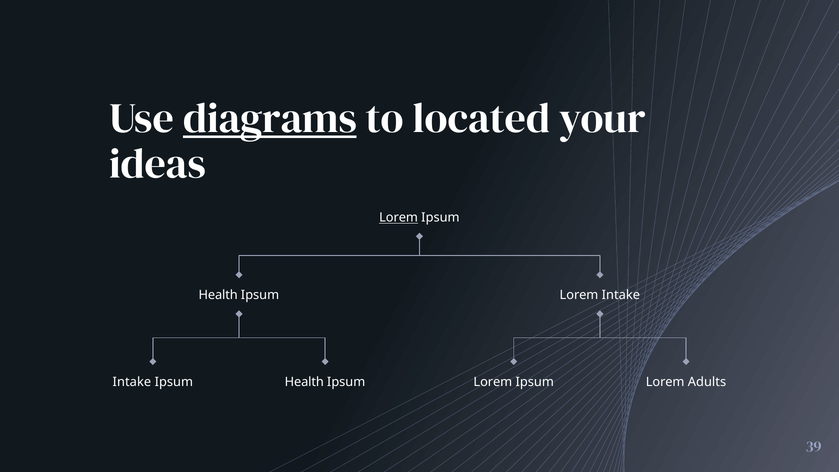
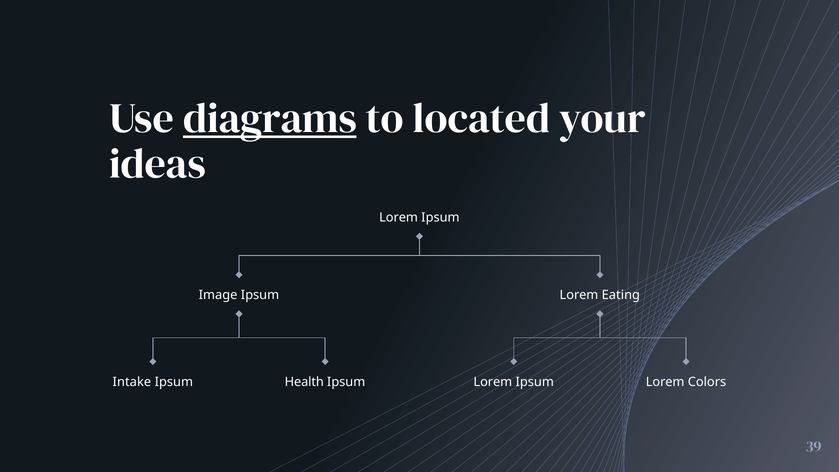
Lorem underline: present -> none (399, 218)
Health: Health -> Image (218, 295)
Lorem Intake: Intake -> Eating (621, 295)
Adults: Adults -> Colors (707, 382)
